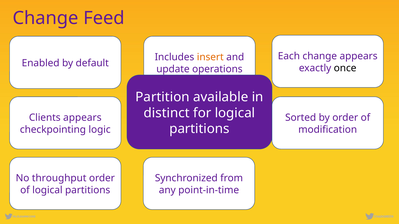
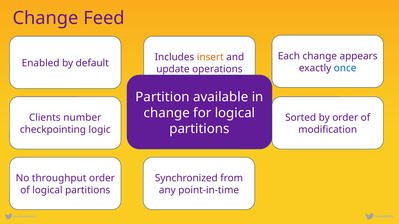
once colour: black -> blue (345, 68)
distinct: distinct -> change (167, 113)
Clients appears: appears -> number (82, 118)
